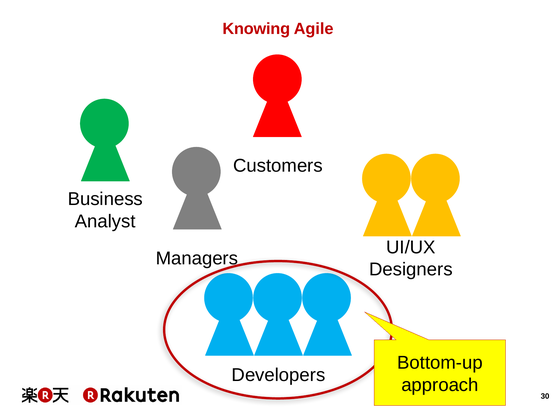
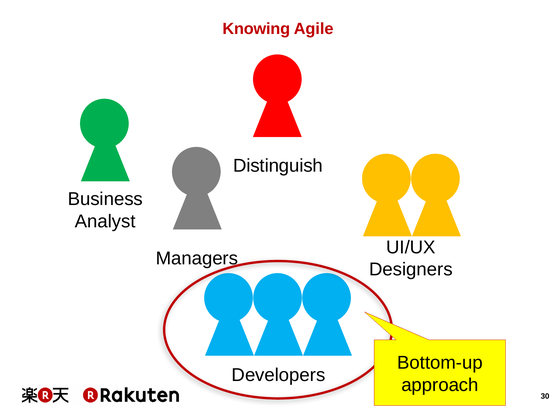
Customers: Customers -> Distinguish (278, 166)
